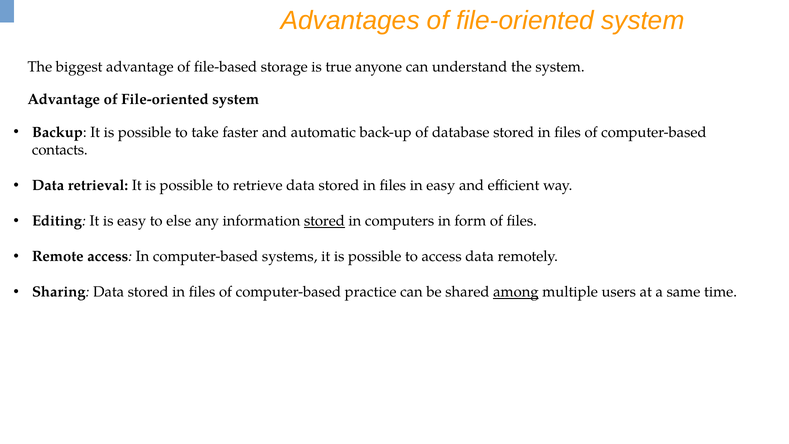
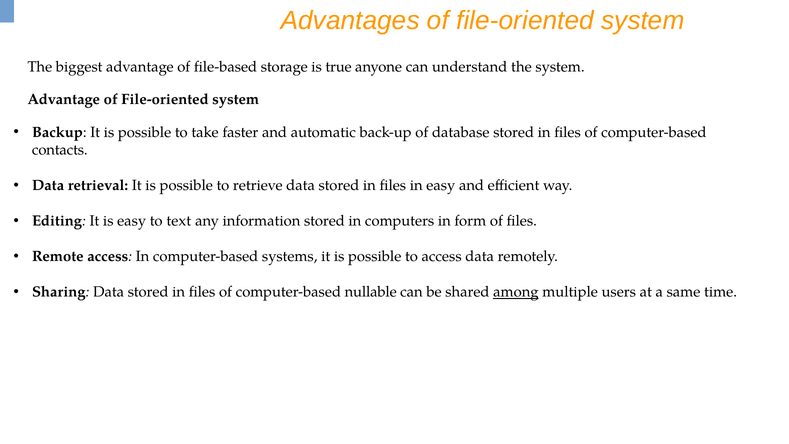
else: else -> text (179, 221)
stored underline: present -> none (324, 221)
practice: practice -> nullable (371, 292)
